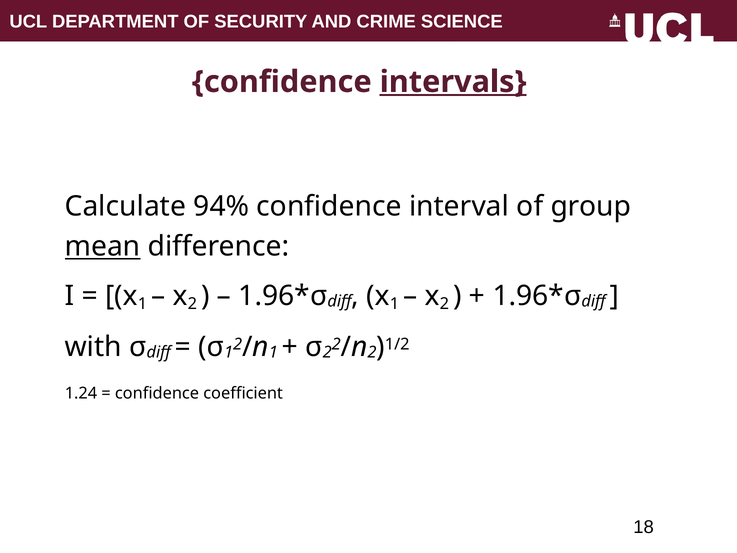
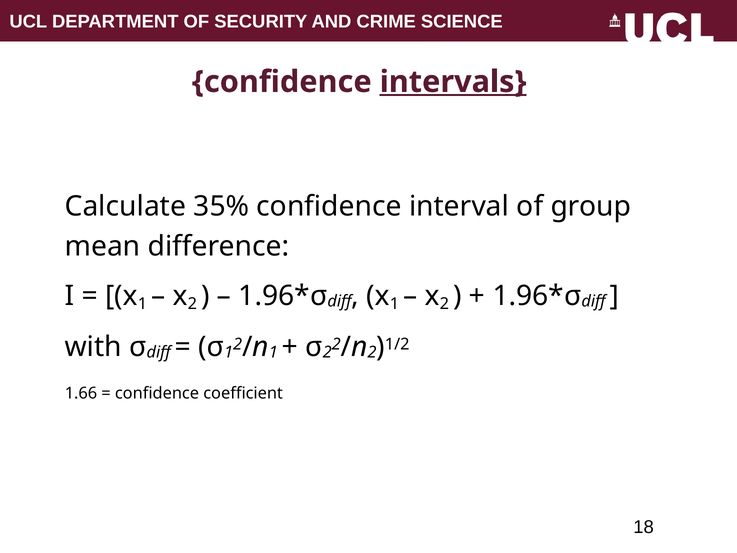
94%: 94% -> 35% (221, 206)
mean underline: present -> none (103, 246)
1.24: 1.24 -> 1.66 (81, 393)
